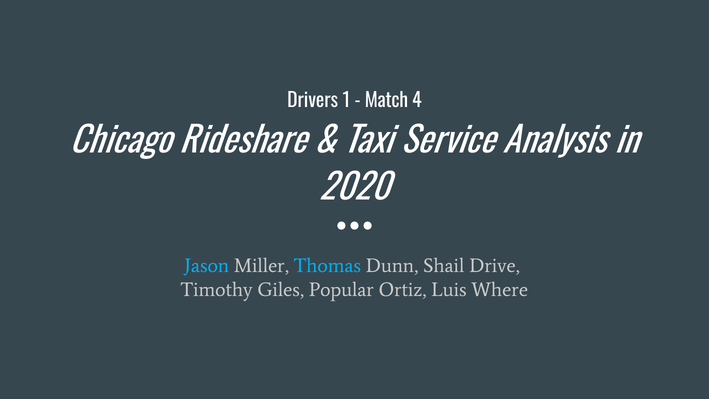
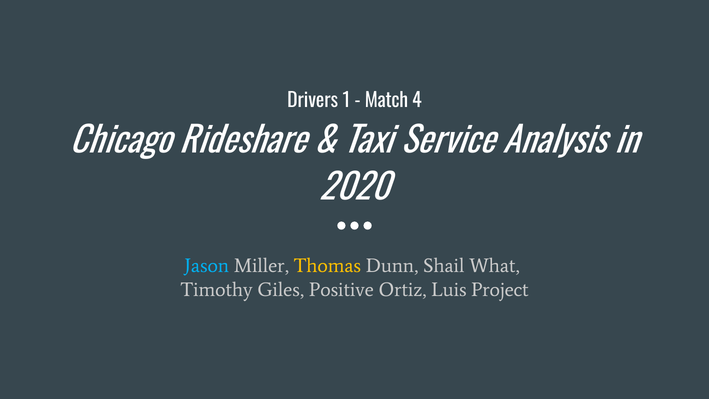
Thomas colour: light blue -> yellow (327, 266)
Drive: Drive -> What (494, 266)
Popular: Popular -> Positive (341, 290)
Where: Where -> Project (500, 290)
